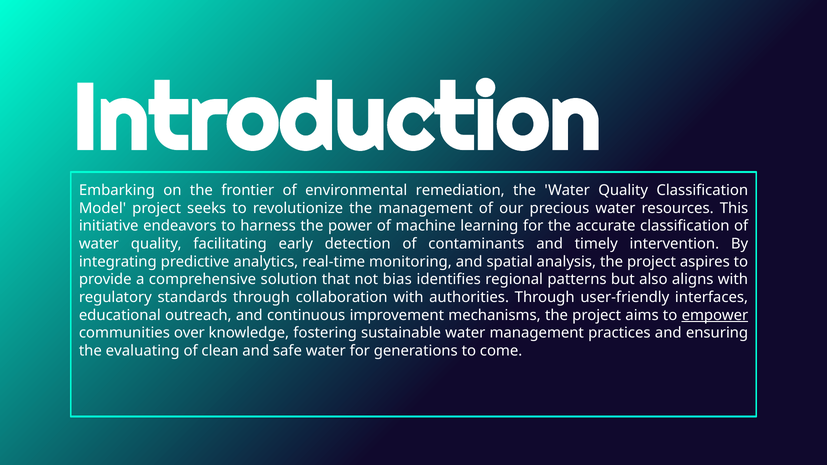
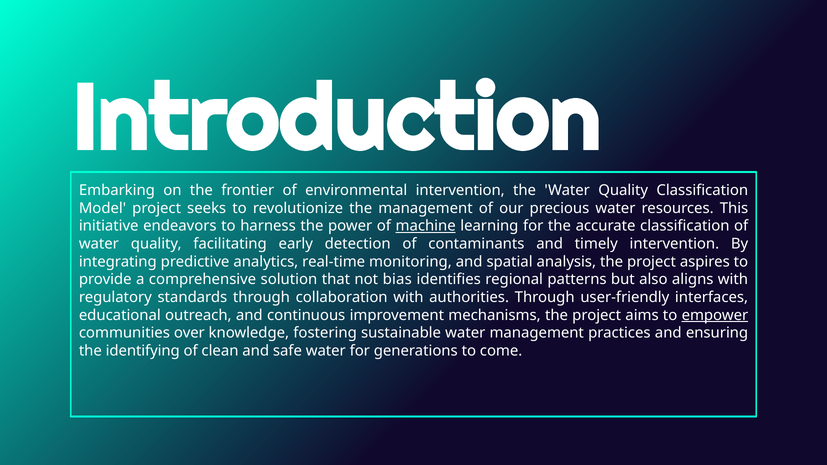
environmental remediation: remediation -> intervention (460, 190)
machine underline: none -> present (426, 226)
evaluating: evaluating -> identifying (143, 351)
